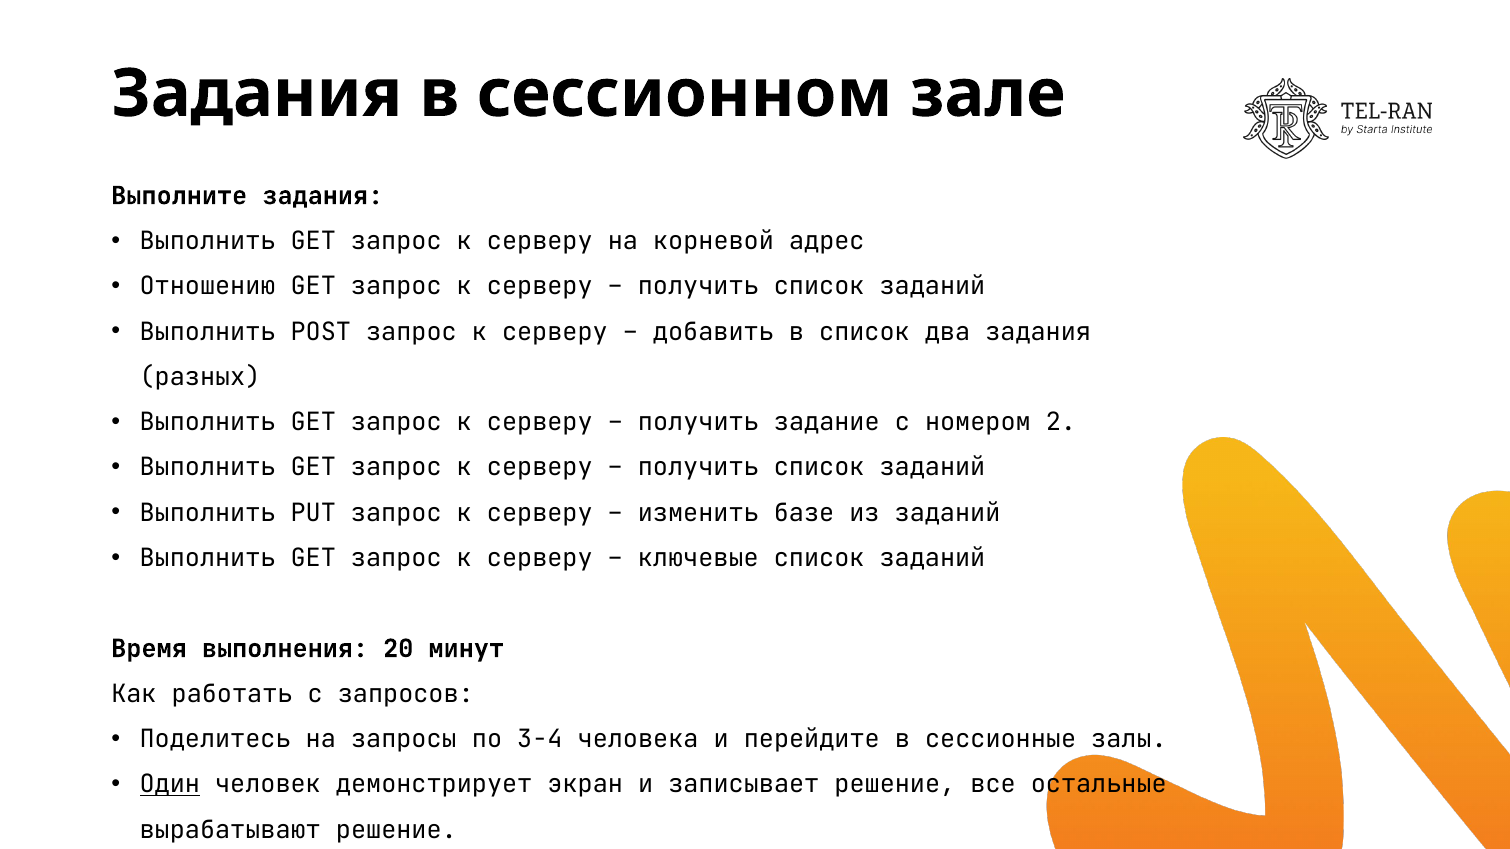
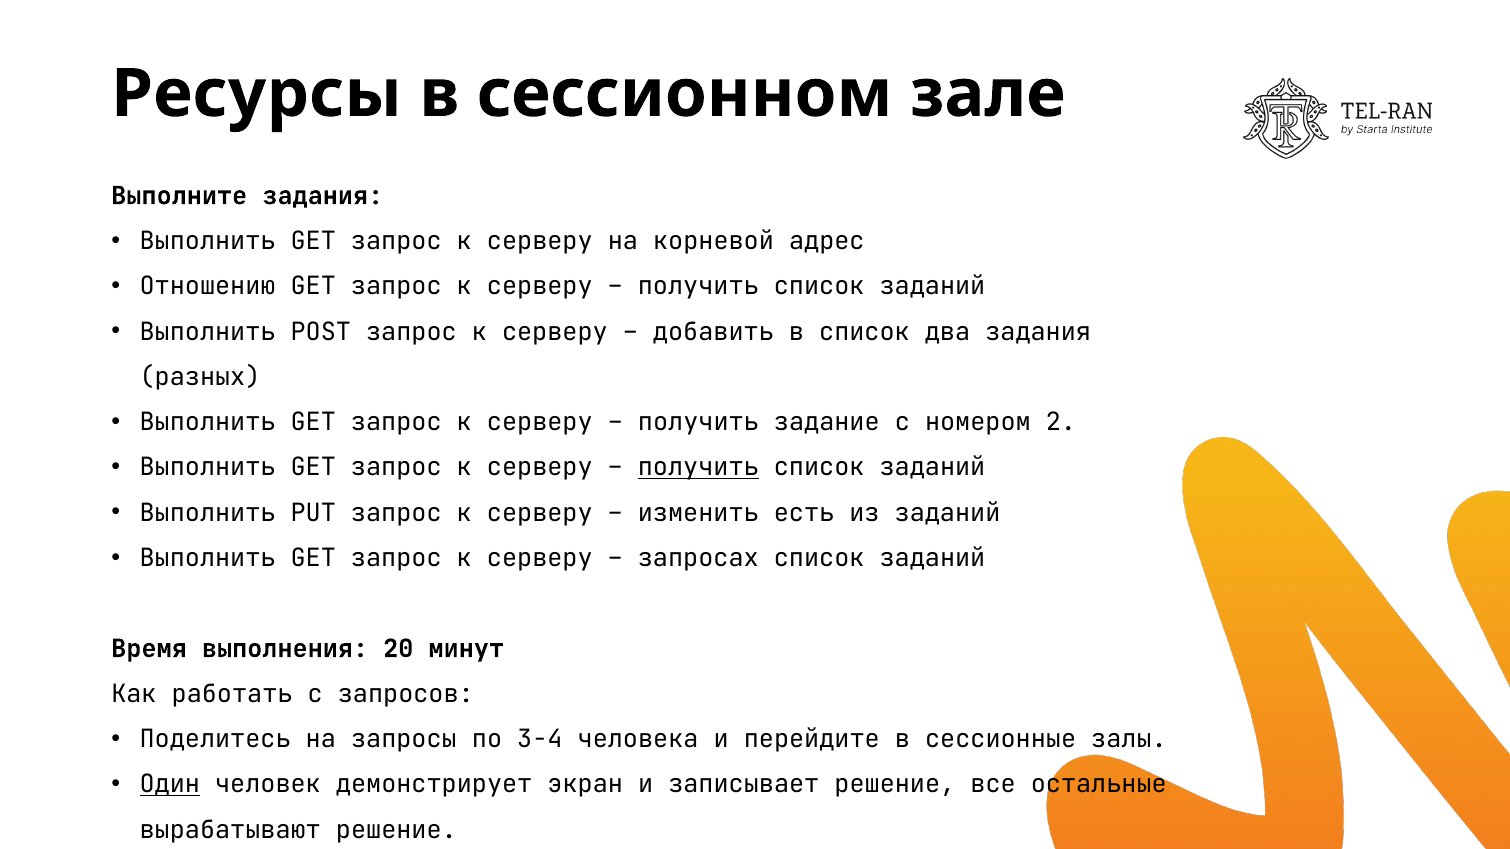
Задания: Задания -> Ресурсы (257, 94)
получить underline: none -> present (698, 468)
базе: базе -> есть (804, 513)
ключевые: ключевые -> запросах (698, 558)
